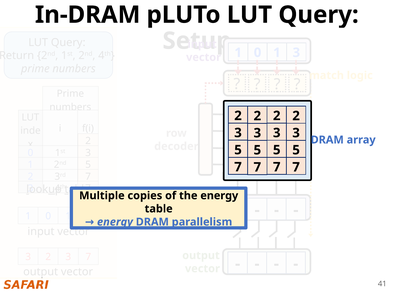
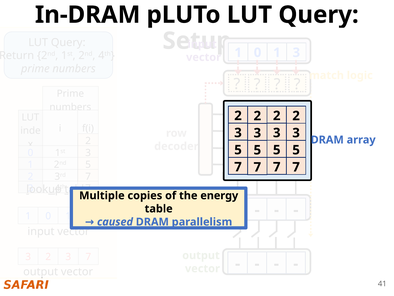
energy: energy -> caused (115, 222)
